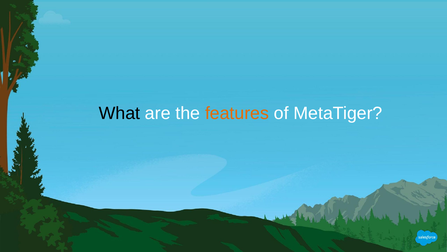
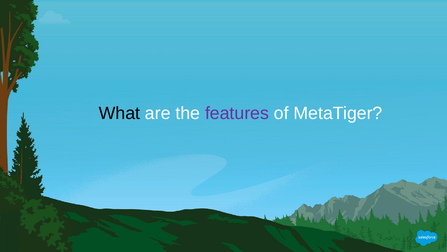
features colour: orange -> purple (237, 113)
